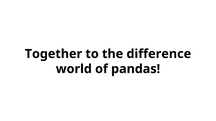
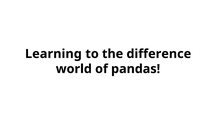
Together: Together -> Learning (53, 54)
